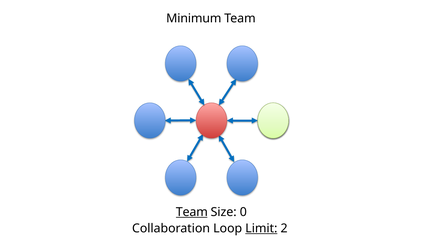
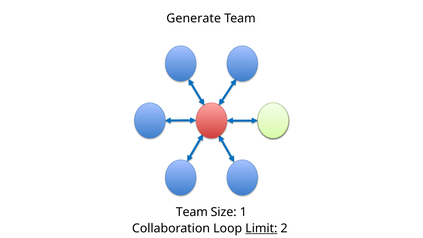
Minimum: Minimum -> Generate (194, 18)
Team underline: present -> none (192, 212)
0: 0 -> 1 (243, 212)
